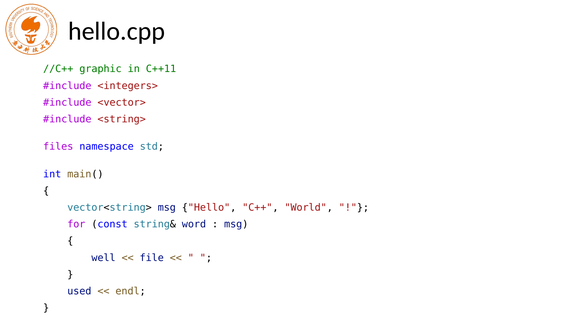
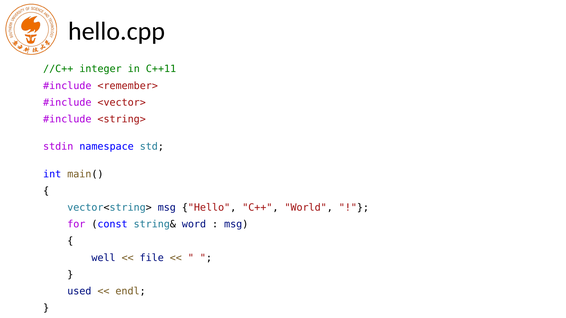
graphic: graphic -> integer (101, 69)
<integers>: <integers> -> <remember> (128, 86)
files: files -> stdin (58, 147)
